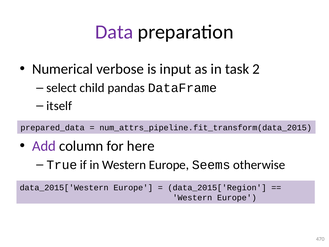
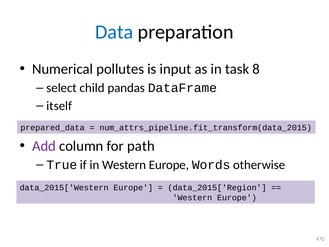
Data colour: purple -> blue (114, 32)
verbose: verbose -> pollutes (120, 69)
2: 2 -> 8 (256, 69)
here: here -> path (141, 146)
Seems: Seems -> Words (211, 165)
